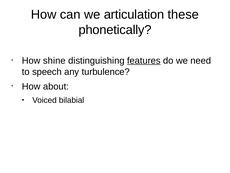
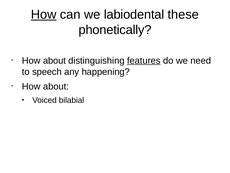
How underline: none -> present (44, 15)
articulation: articulation -> labiodental (134, 15)
shine: shine -> about (54, 60)
turbulence: turbulence -> happening (106, 72)
